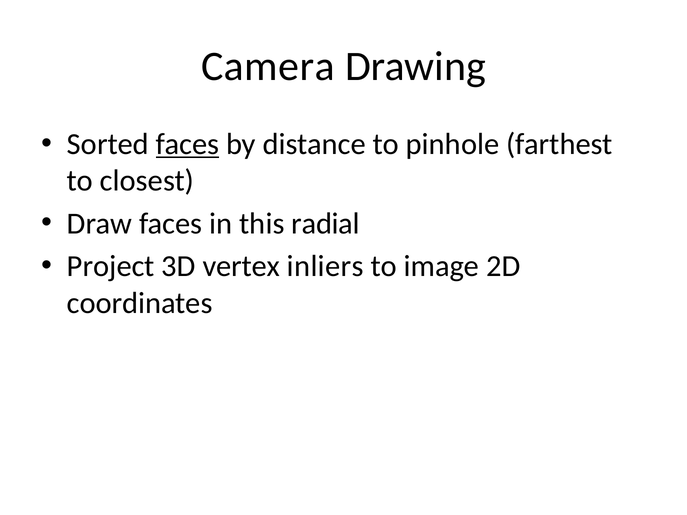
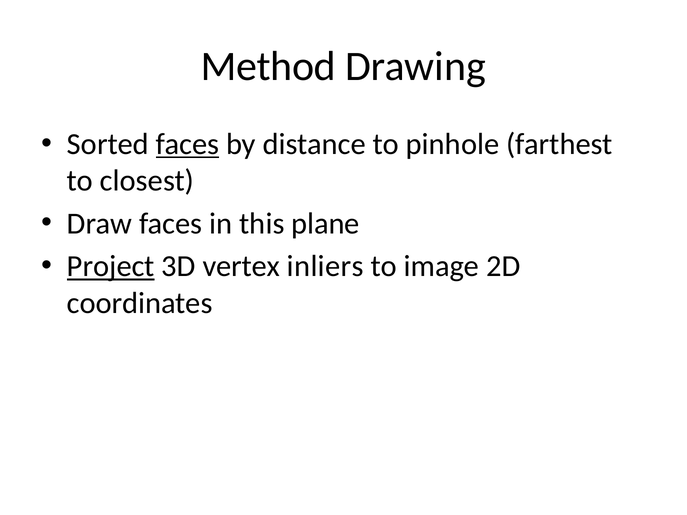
Camera: Camera -> Method (268, 67)
radial: radial -> plane (326, 224)
Project underline: none -> present (111, 266)
